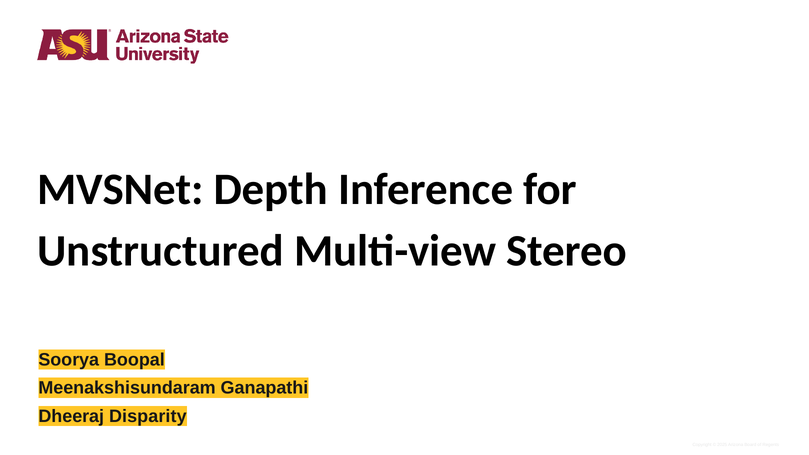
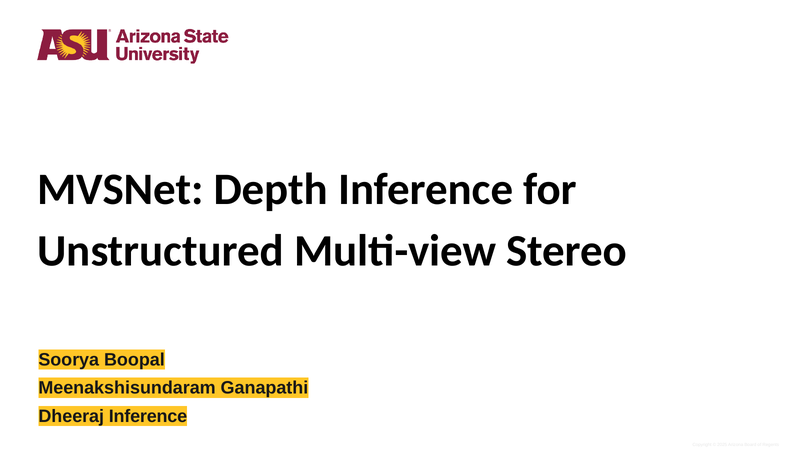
Dheeraj Disparity: Disparity -> Inference (148, 416)
